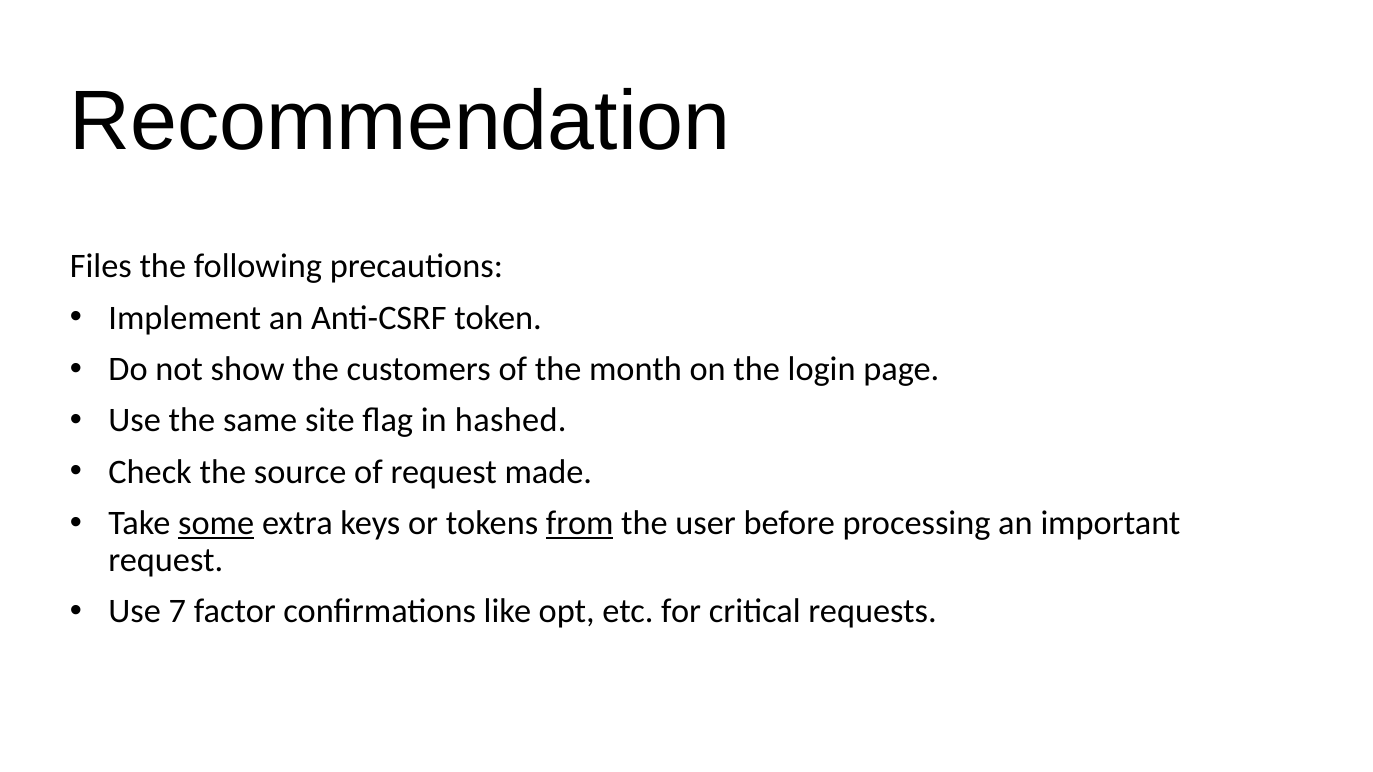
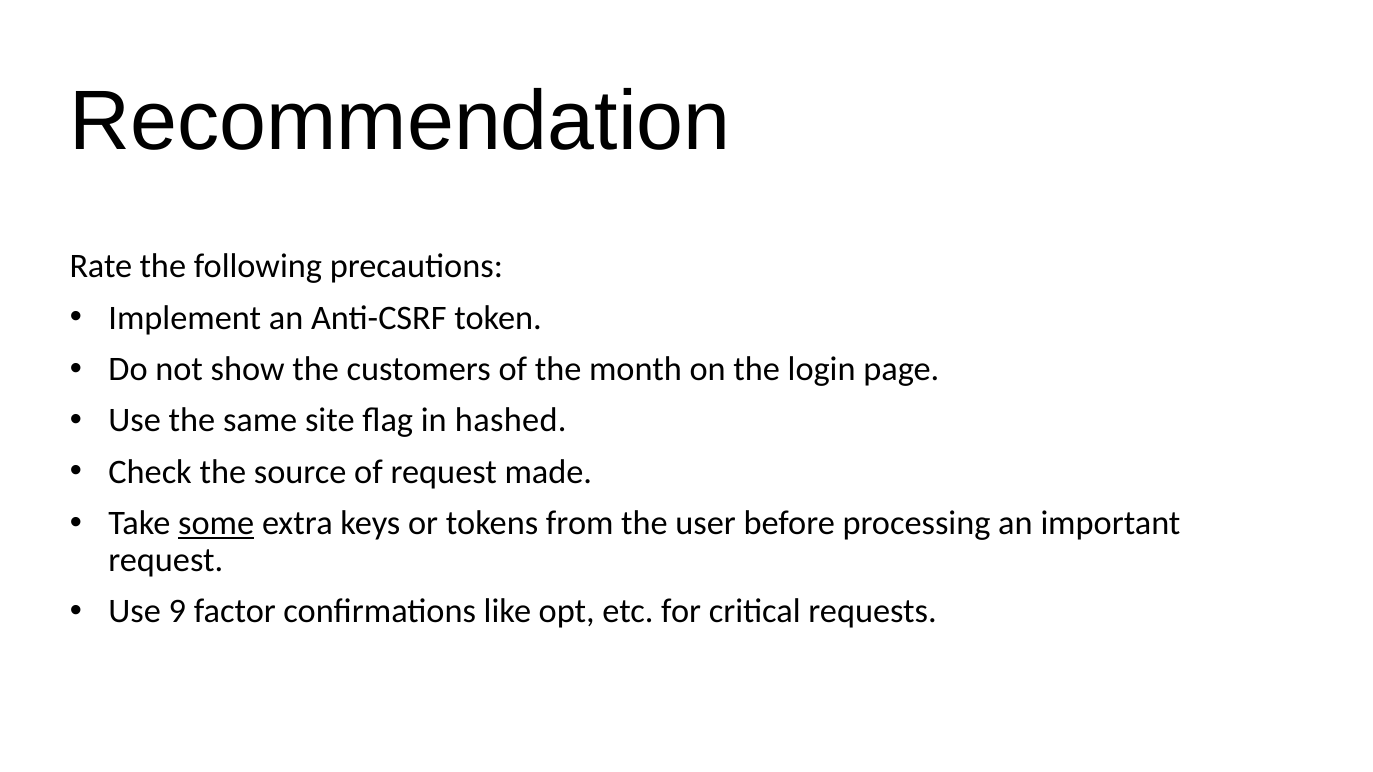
Files: Files -> Rate (101, 267)
from underline: present -> none (580, 523)
7: 7 -> 9 (177, 612)
